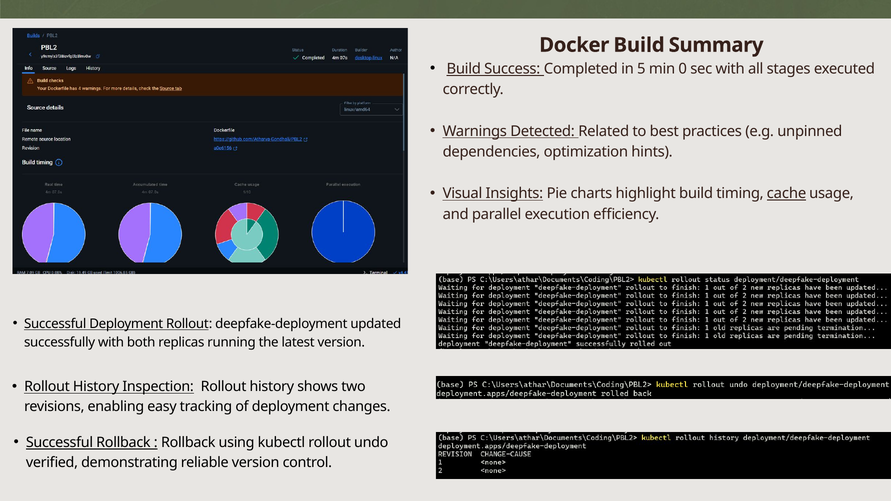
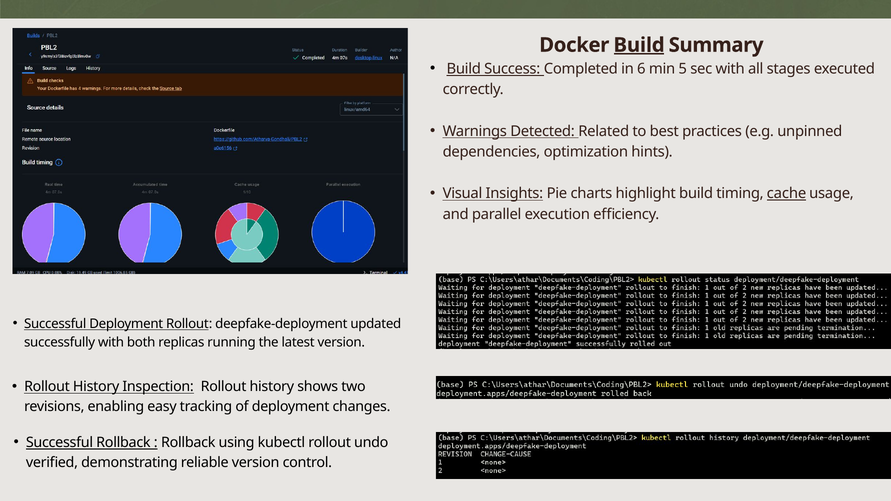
Build underline: none -> present (639, 45)
5: 5 -> 6 (641, 69)
0: 0 -> 5 (683, 69)
